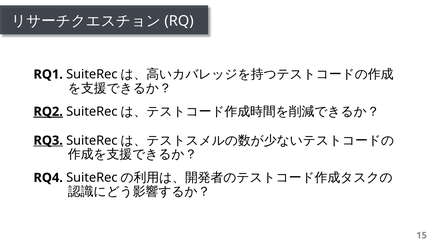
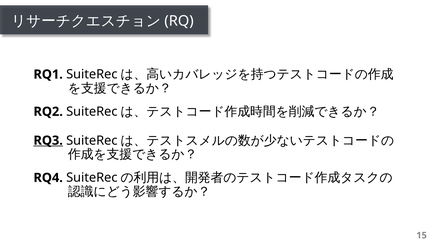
RQ2 underline: present -> none (48, 112)
